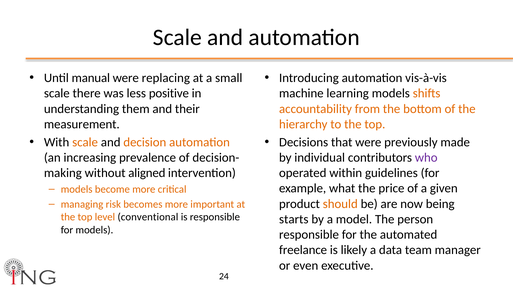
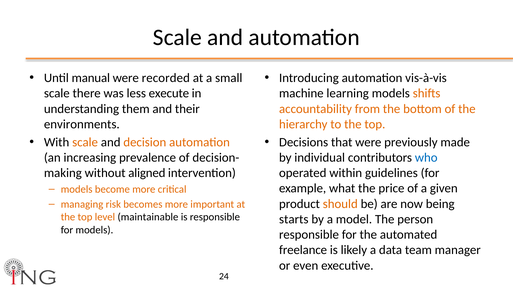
replacing: replacing -> recorded (166, 78)
positive: positive -> execute (169, 93)
measurement: measurement -> environments (82, 124)
who colour: purple -> blue (426, 157)
conventional: conventional -> maintainable (148, 217)
